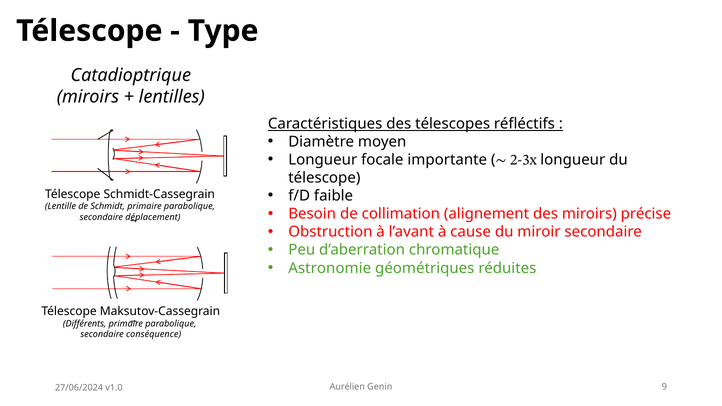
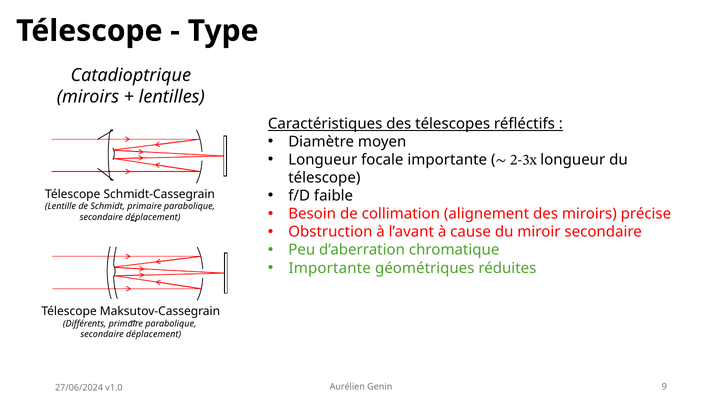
Astronomie: Astronomie -> Importante (330, 268)
conséquence: conséquence -> déplacement (154, 335)
